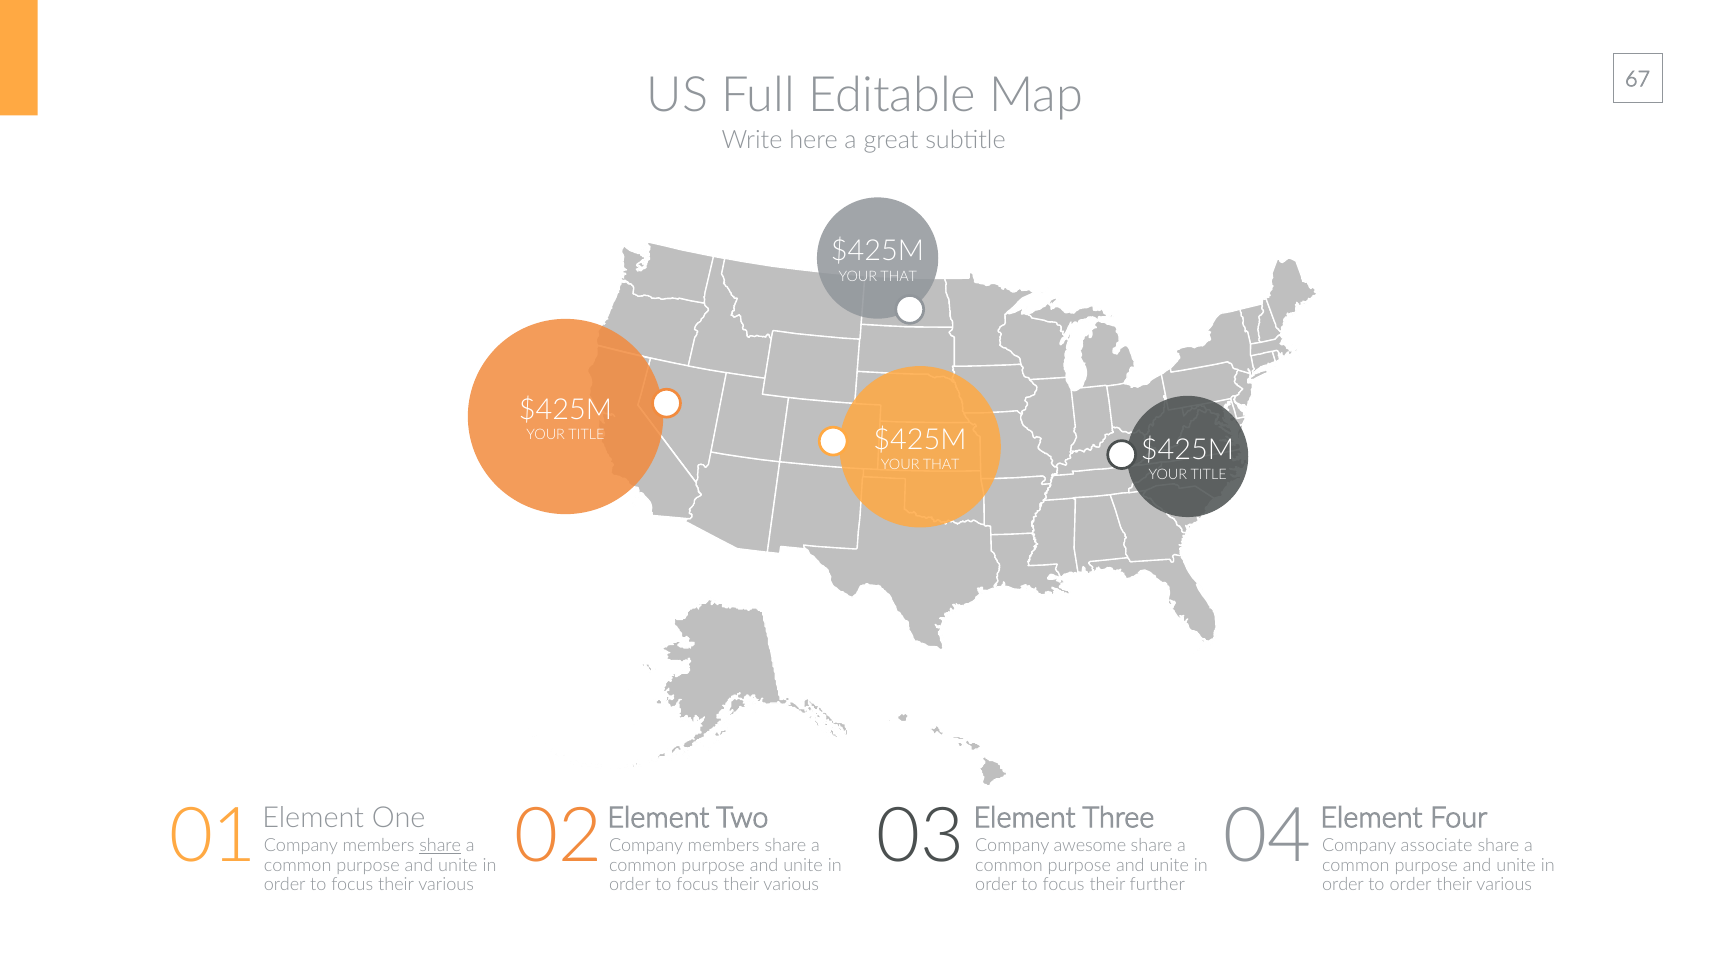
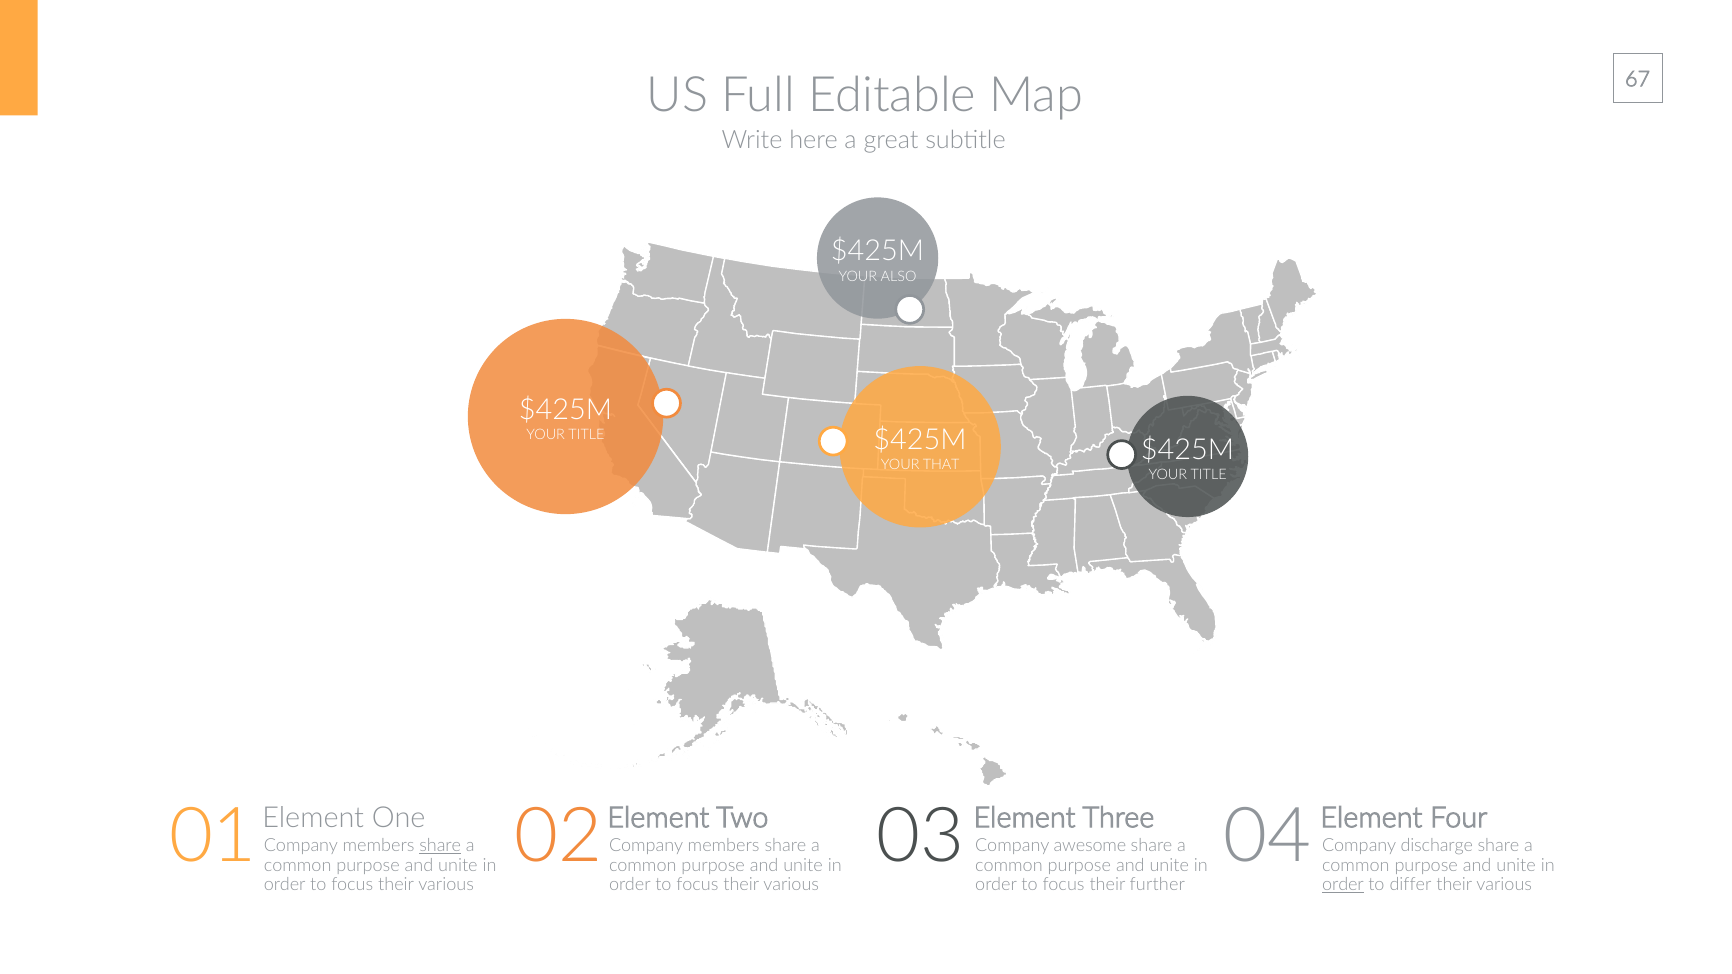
THAT: THAT -> ALSO (899, 276)
associate: associate -> discharge (1437, 846)
order underline: none -> present (1343, 885)
to order: order -> differ (1411, 885)
